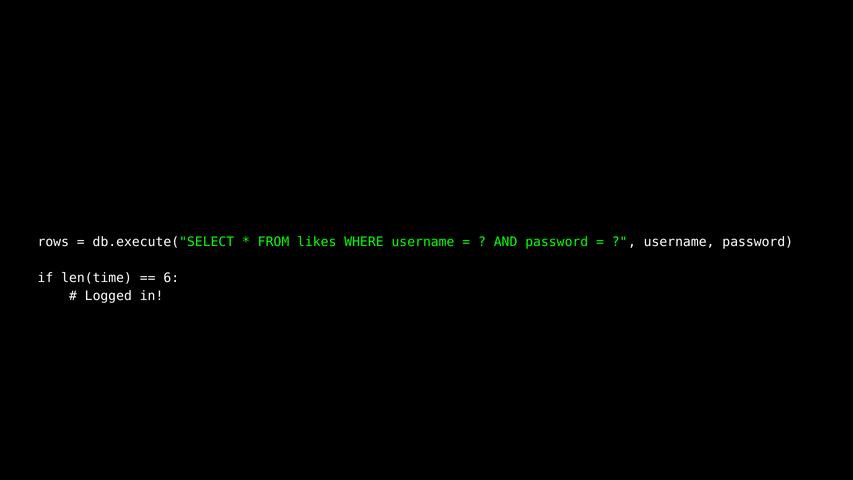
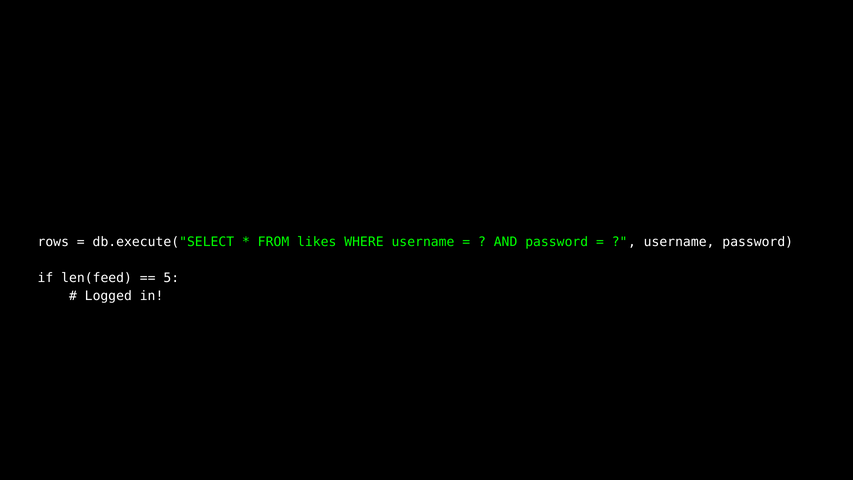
len(time: len(time -> len(feed (97, 278)
6: 6 -> 5 (171, 278)
